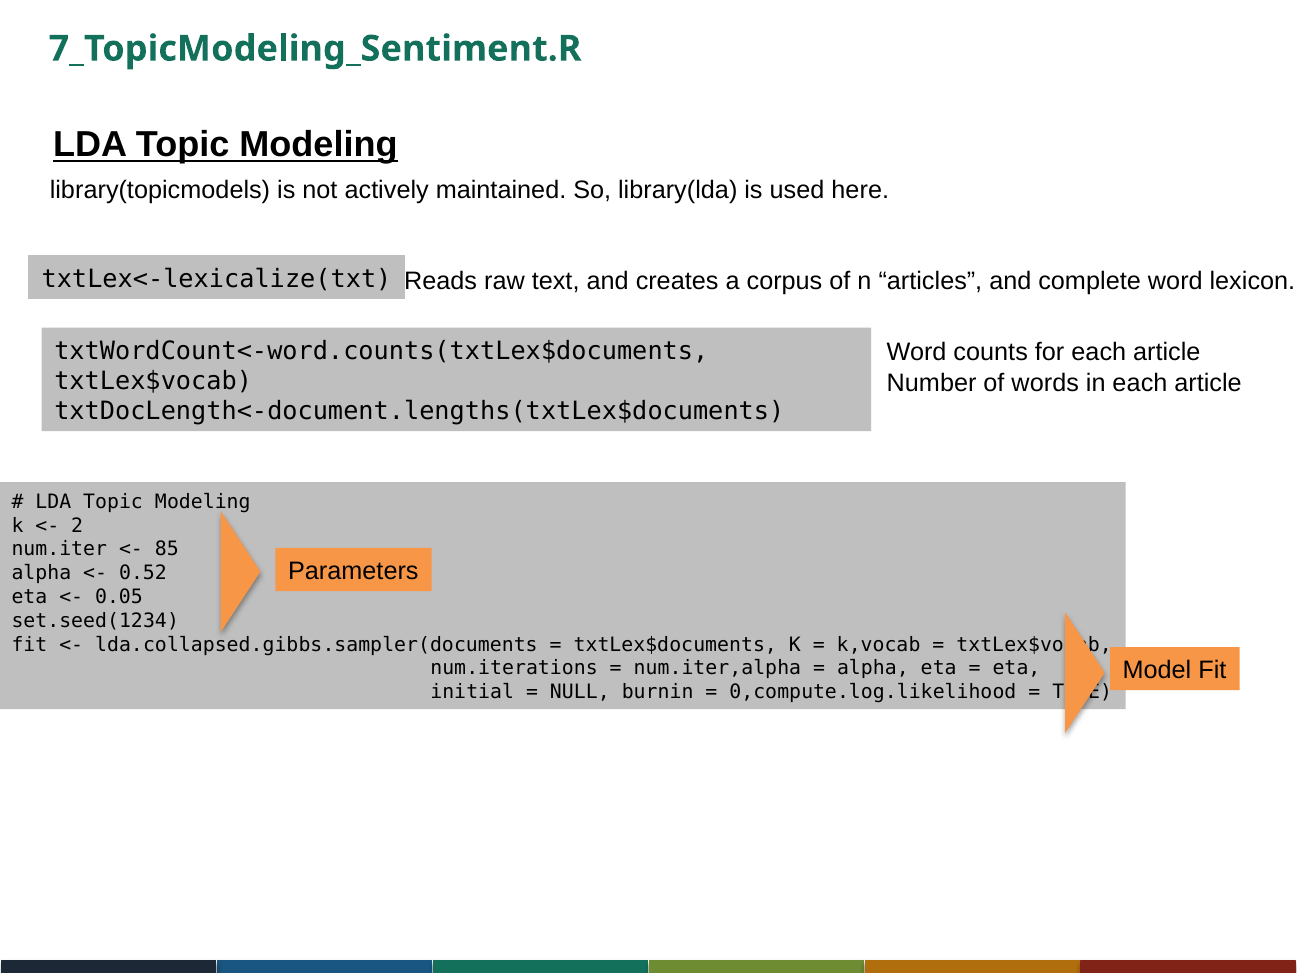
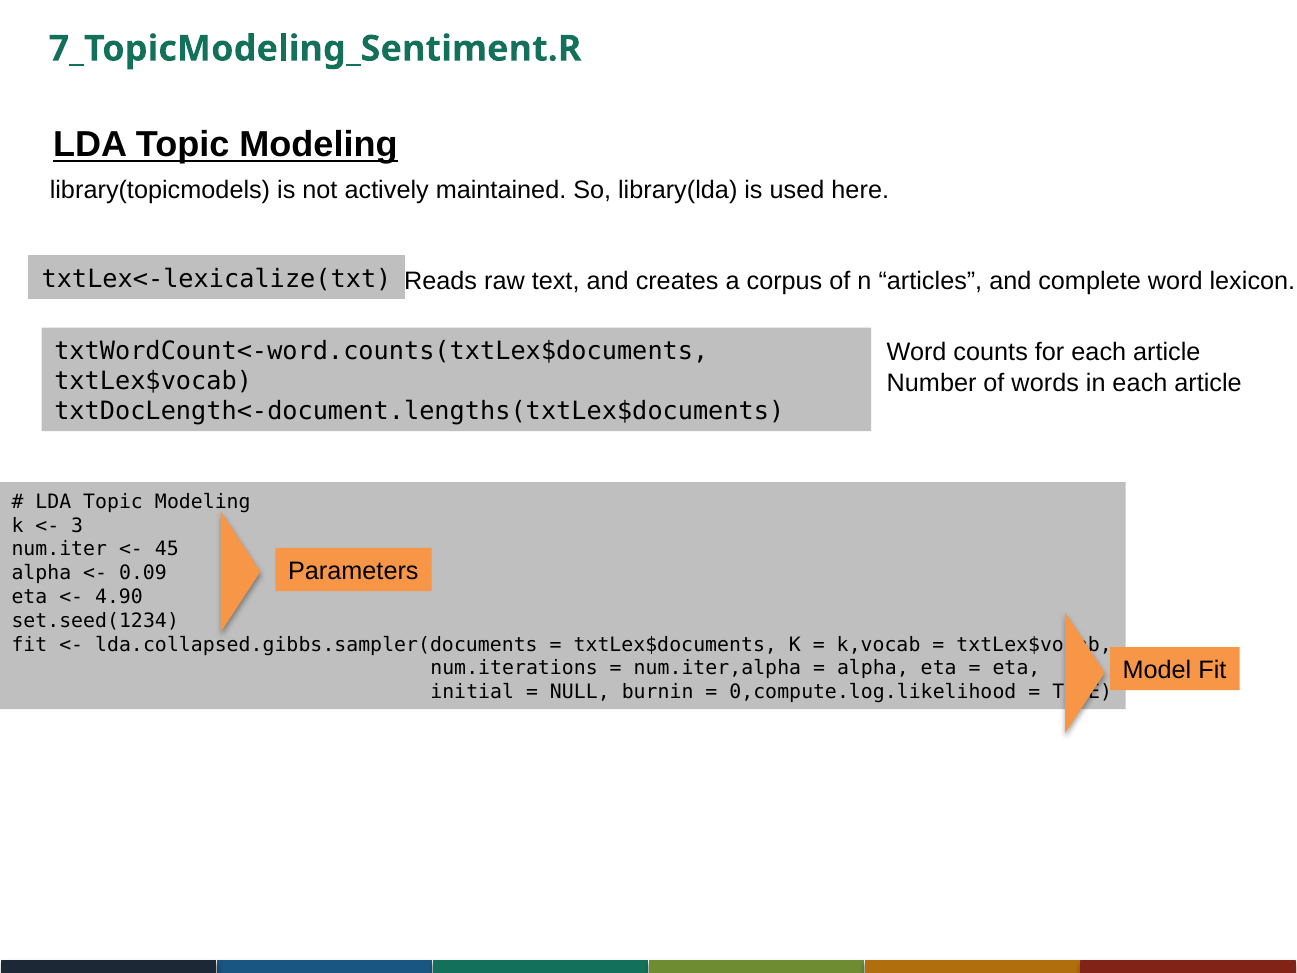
2: 2 -> 3 (77, 525)
85: 85 -> 45 (167, 549)
0.52: 0.52 -> 0.09 (143, 573)
0.05: 0.05 -> 4.90 (119, 597)
